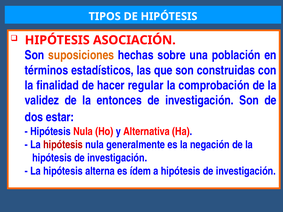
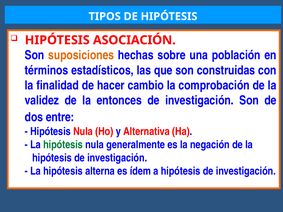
regular: regular -> cambio (146, 85)
estar: estar -> entre (60, 117)
hipótesis colour: red -> green (63, 145)
